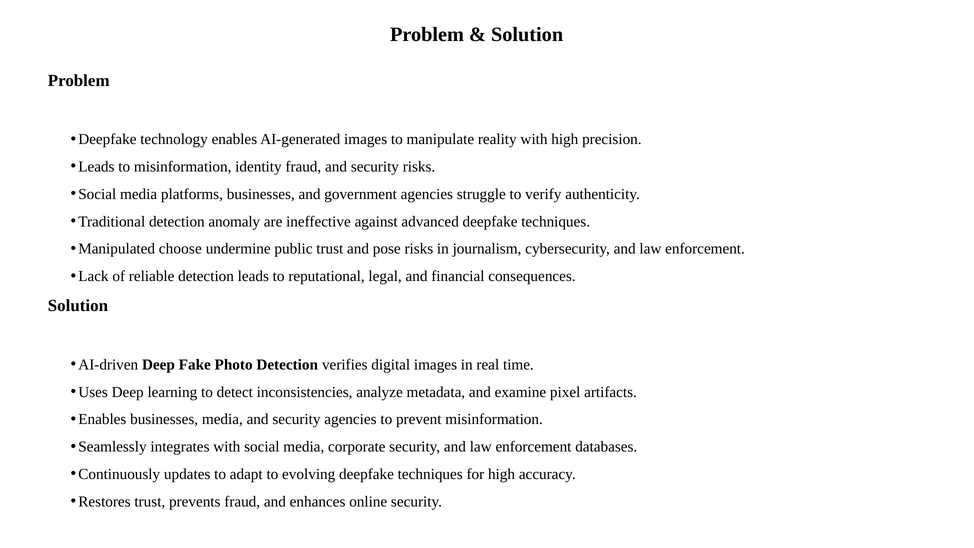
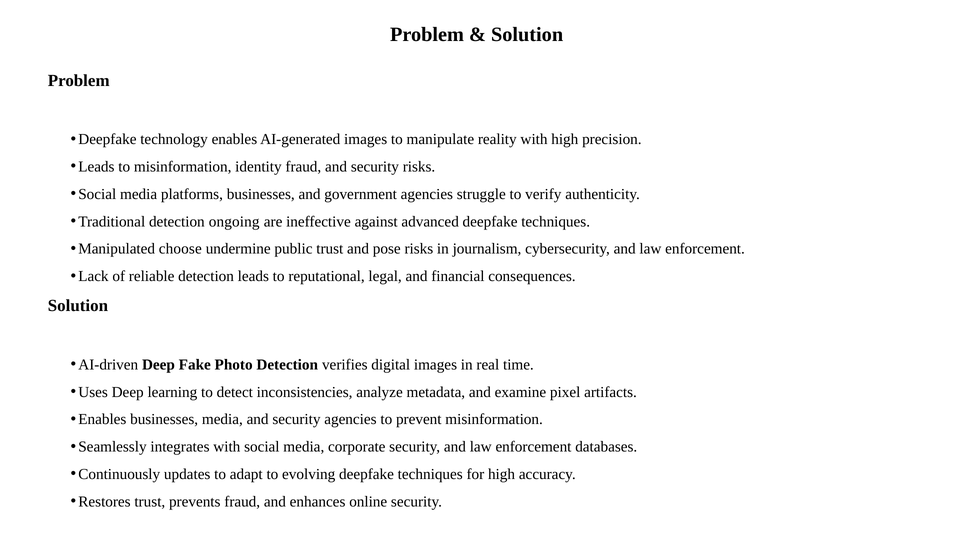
anomaly: anomaly -> ongoing (234, 221)
